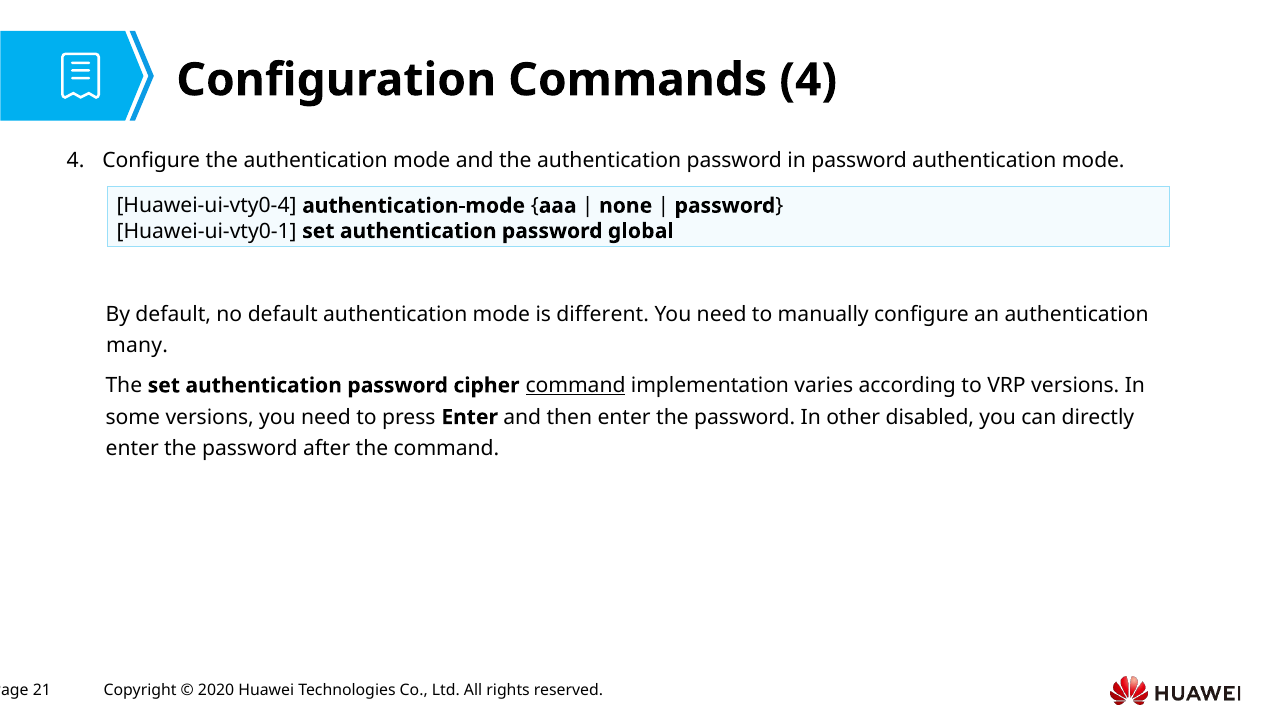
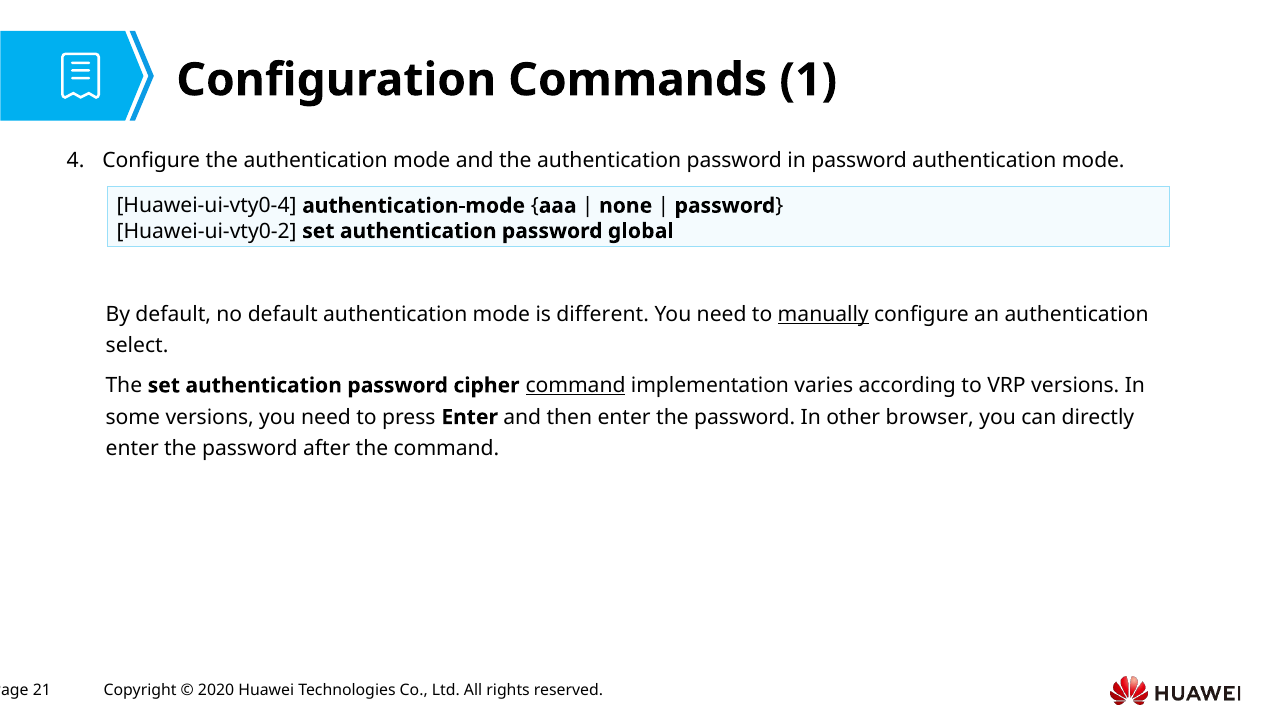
Commands 4: 4 -> 1 (808, 80)
Huawei-ui-vty0-1: Huawei-ui-vty0-1 -> Huawei-ui-vty0-2 (207, 231)
manually underline: none -> present (823, 314)
many: many -> select (137, 346)
disabled: disabled -> browser (930, 417)
